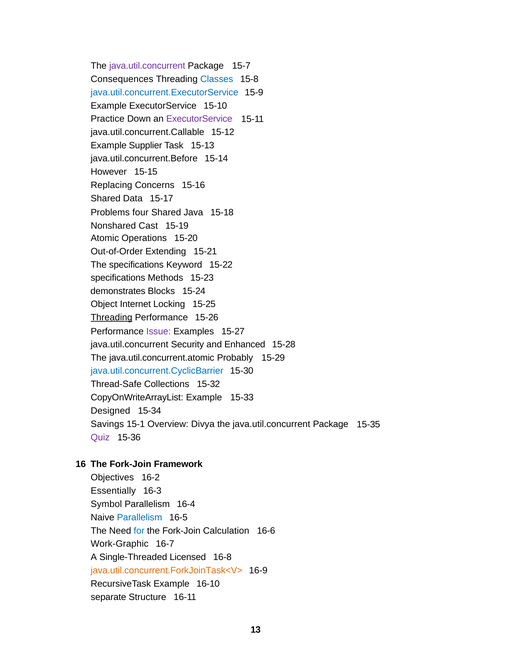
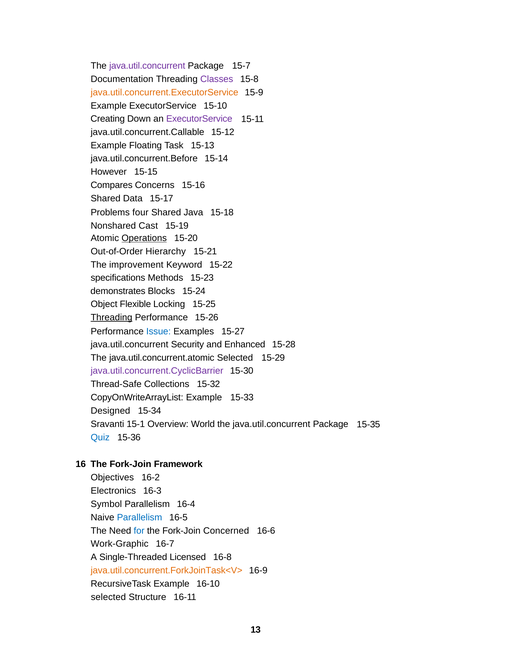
Consequences: Consequences -> Documentation (122, 79)
Classes colour: blue -> purple (217, 79)
java.util.concurrent.ExecutorService colour: blue -> orange (165, 93)
Practice: Practice -> Creating (108, 119)
Supplier: Supplier -> Floating (145, 145)
Replacing: Replacing -> Compares (112, 185)
Operations underline: none -> present (144, 238)
Extending: Extending -> Hierarchy (166, 252)
The specifications: specifications -> improvement (136, 265)
Internet: Internet -> Flexible (135, 304)
Issue colour: purple -> blue (159, 331)
java.util.concurrent.atomic Probably: Probably -> Selected (235, 358)
java.util.concurrent.CyclicBarrier colour: blue -> purple (157, 371)
Savings: Savings -> Sravanti (107, 424)
Divya: Divya -> World (203, 424)
Quiz colour: purple -> blue (100, 437)
Essentially: Essentially -> Electronics (113, 491)
Calculation: Calculation -> Concerned (226, 531)
separate: separate -> selected (108, 597)
